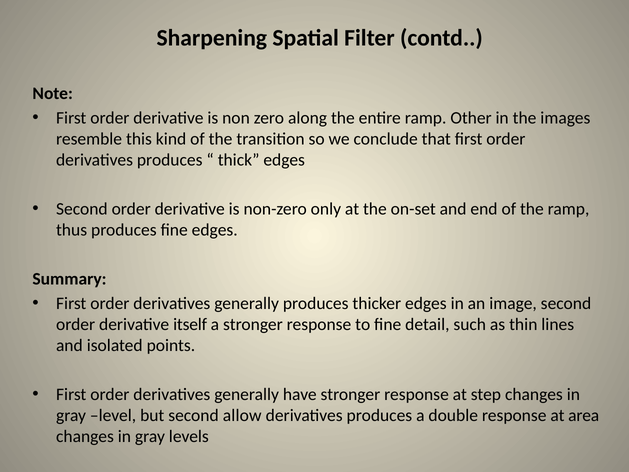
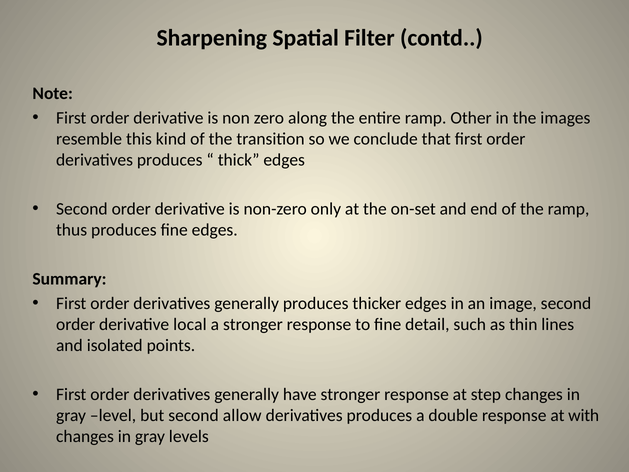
itself: itself -> local (190, 324)
area: area -> with (584, 415)
